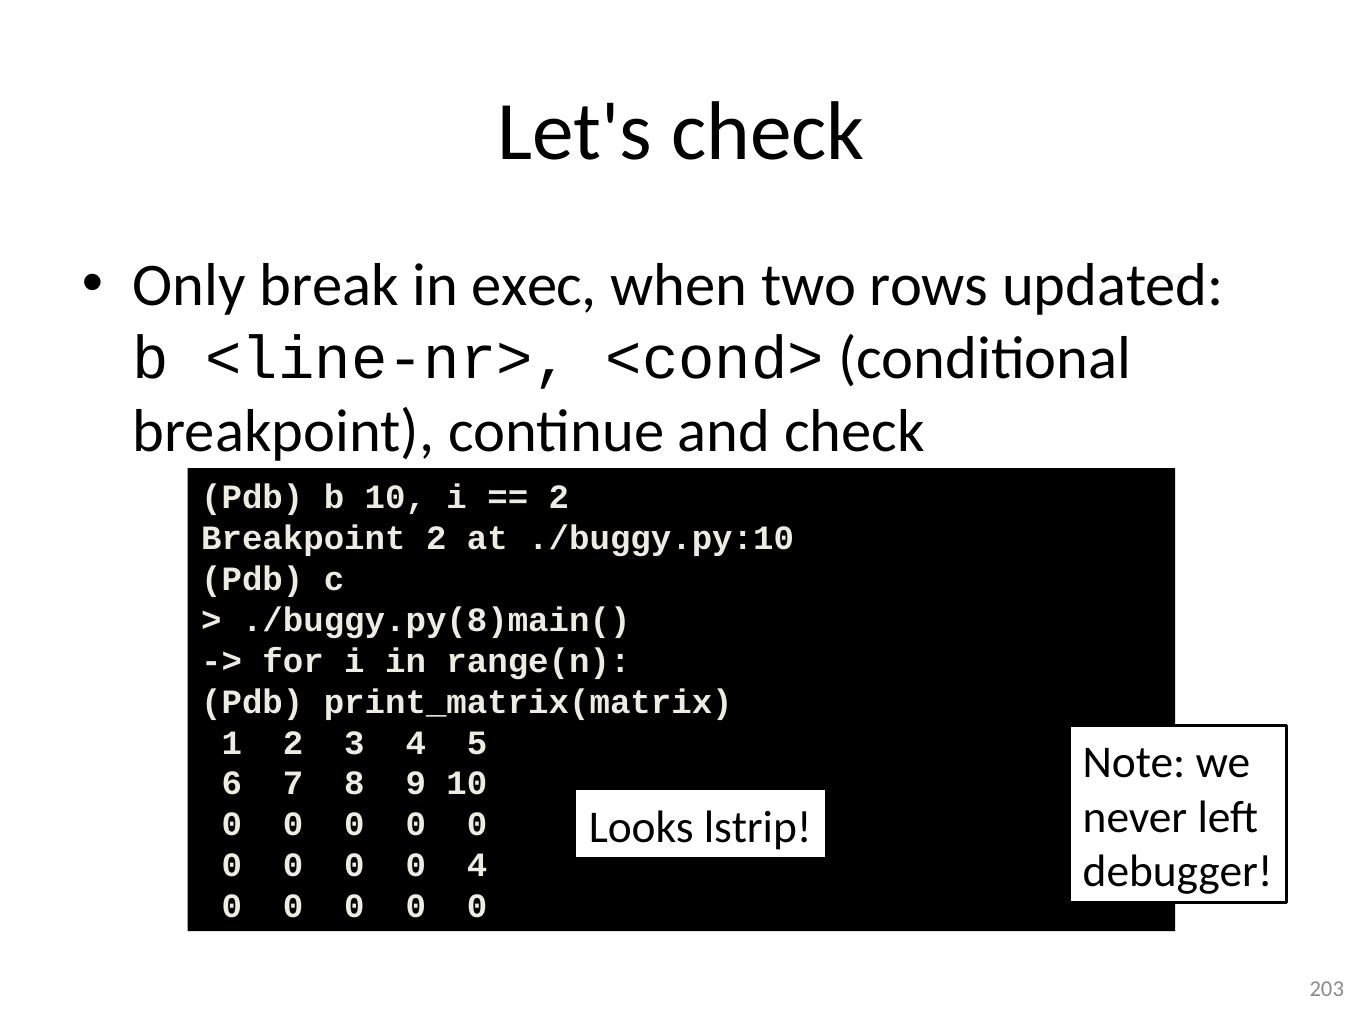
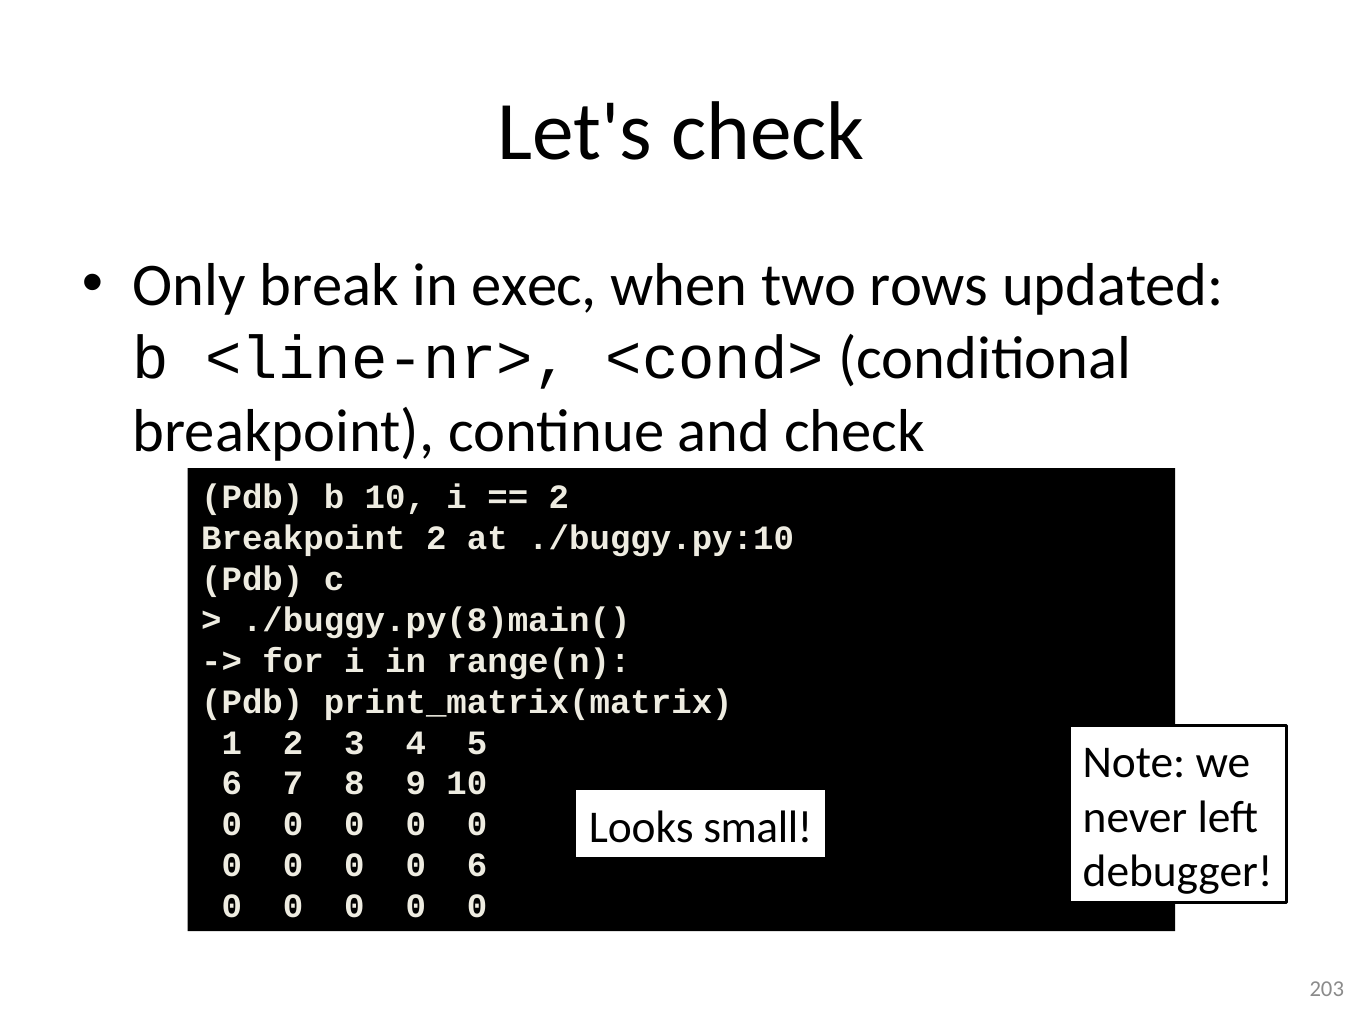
lstrip: lstrip -> small (758, 827)
0 4: 4 -> 6 (477, 866)
